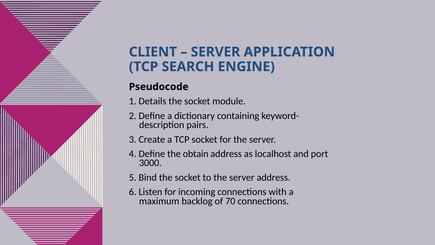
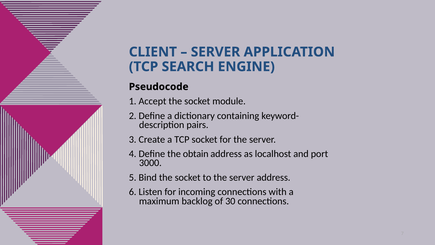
Details: Details -> Accept (152, 101)
70: 70 -> 30 (230, 201)
